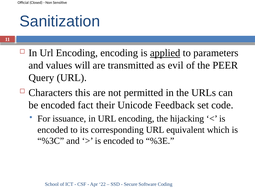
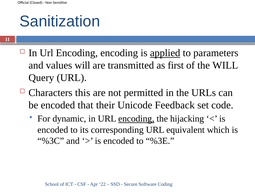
evil: evil -> first (176, 65)
the PEER: PEER -> WILL (225, 65)
fact: fact -> that (86, 105)
issuance: issuance -> dynamic (69, 118)
encoding underline: none -> present (136, 118)
